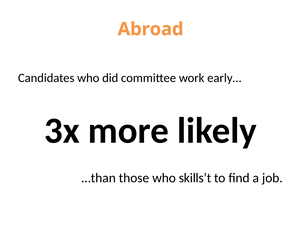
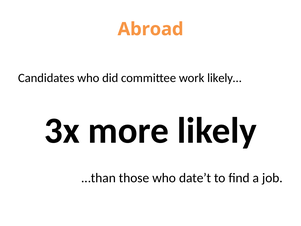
early…: early… -> likely… (224, 78)
skills’t: skills’t -> date’t (195, 178)
